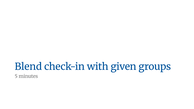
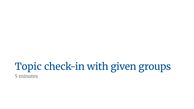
Blend: Blend -> Topic (28, 67)
